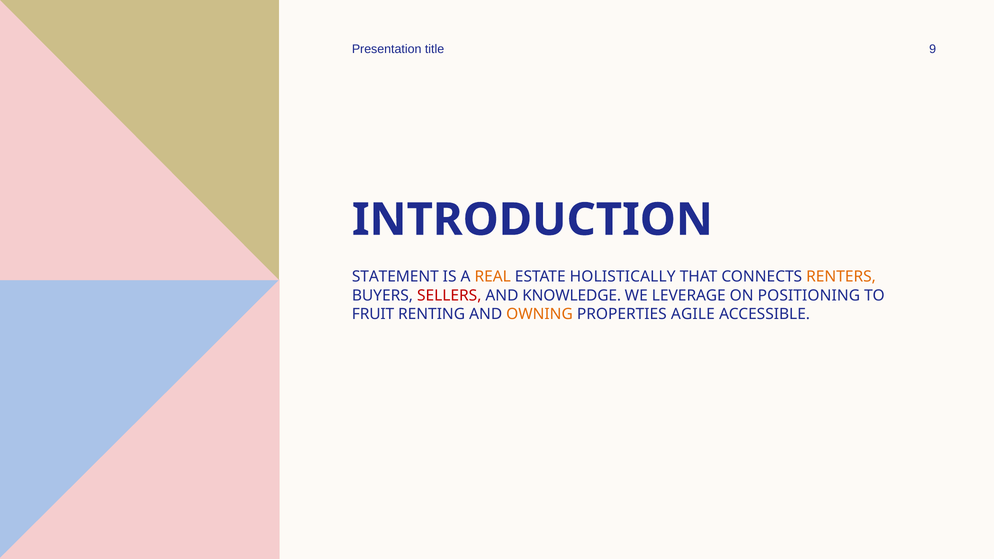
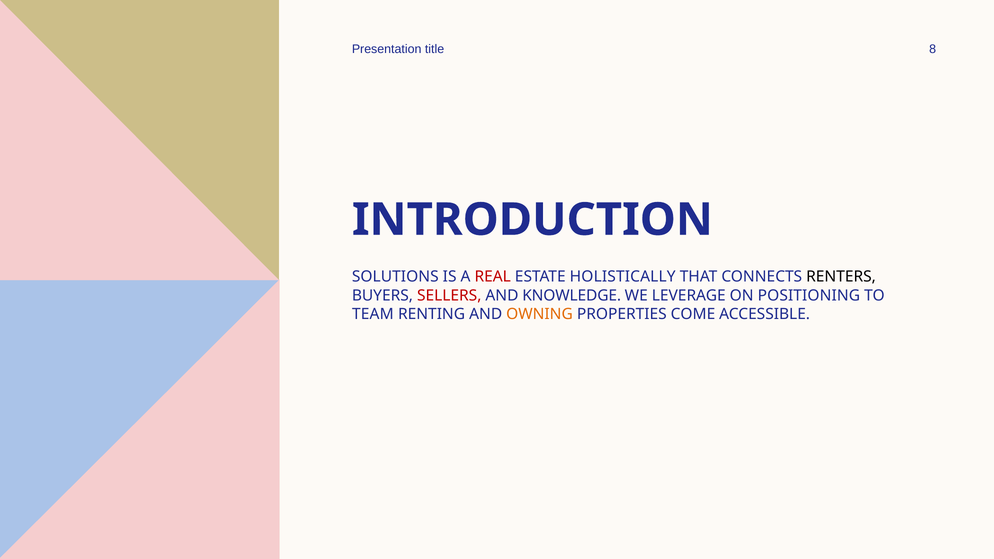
9: 9 -> 8 (933, 49)
STATEMENT: STATEMENT -> SOLUTIONS (395, 277)
REAL colour: orange -> red (493, 277)
RENTERS colour: orange -> black (841, 277)
FRUIT: FRUIT -> TEAM (373, 314)
AGILE: AGILE -> COME (693, 314)
